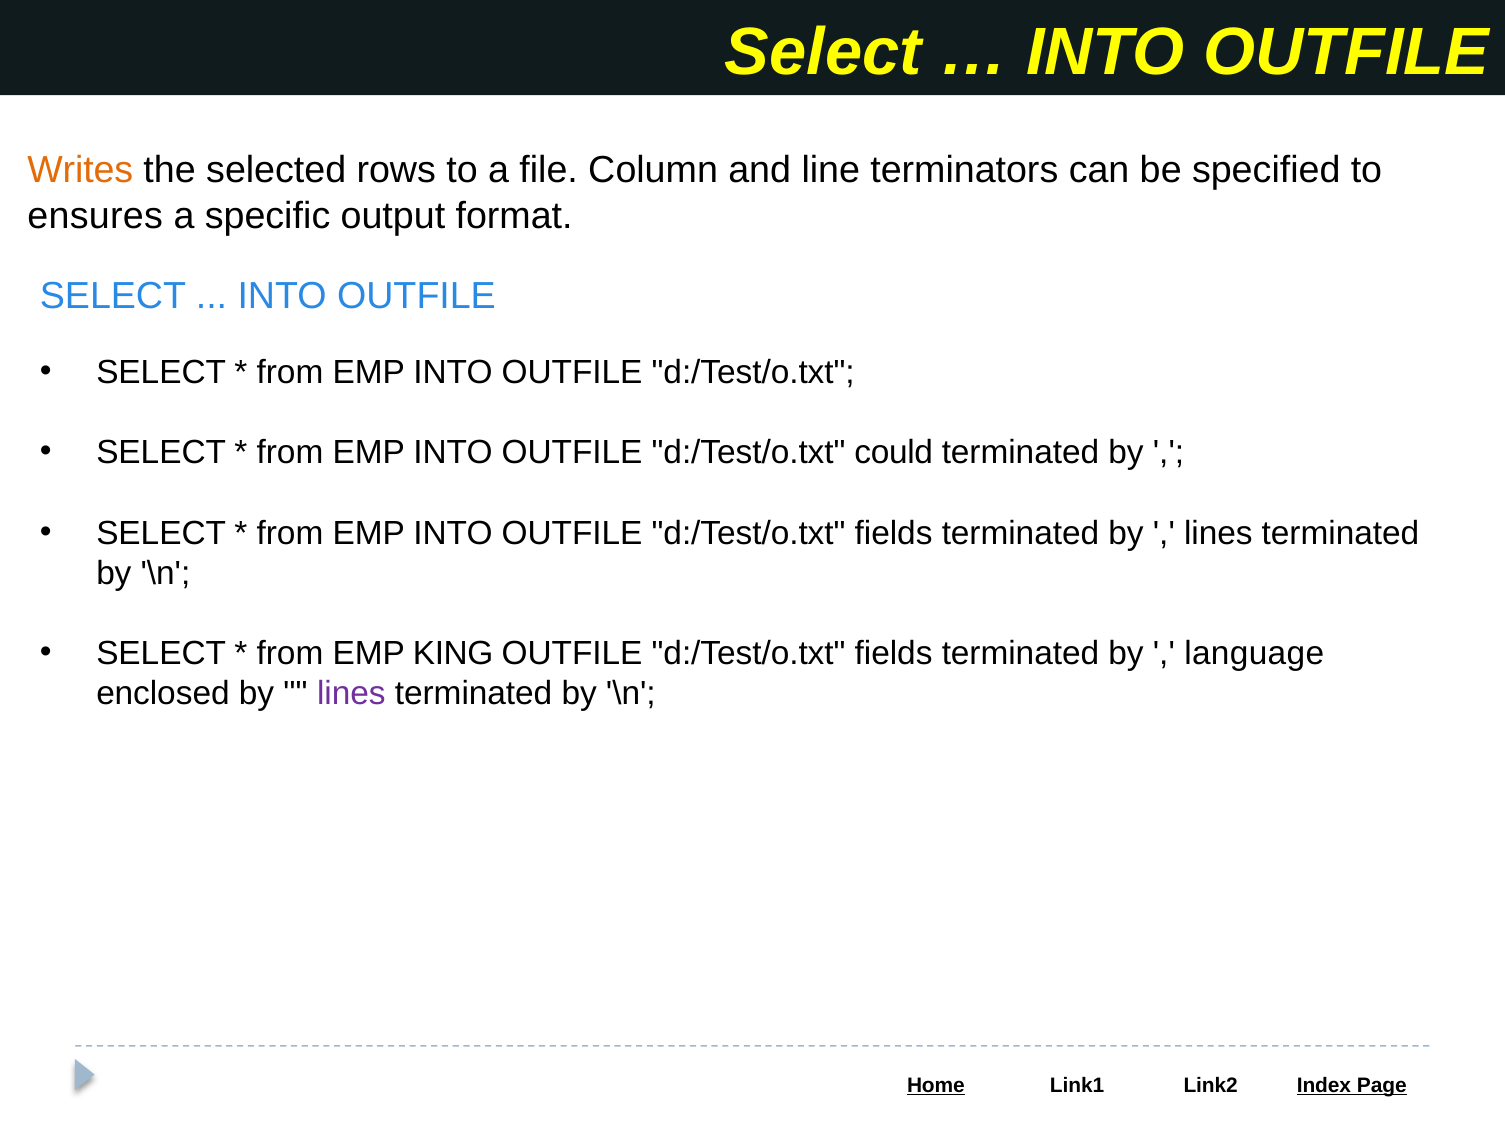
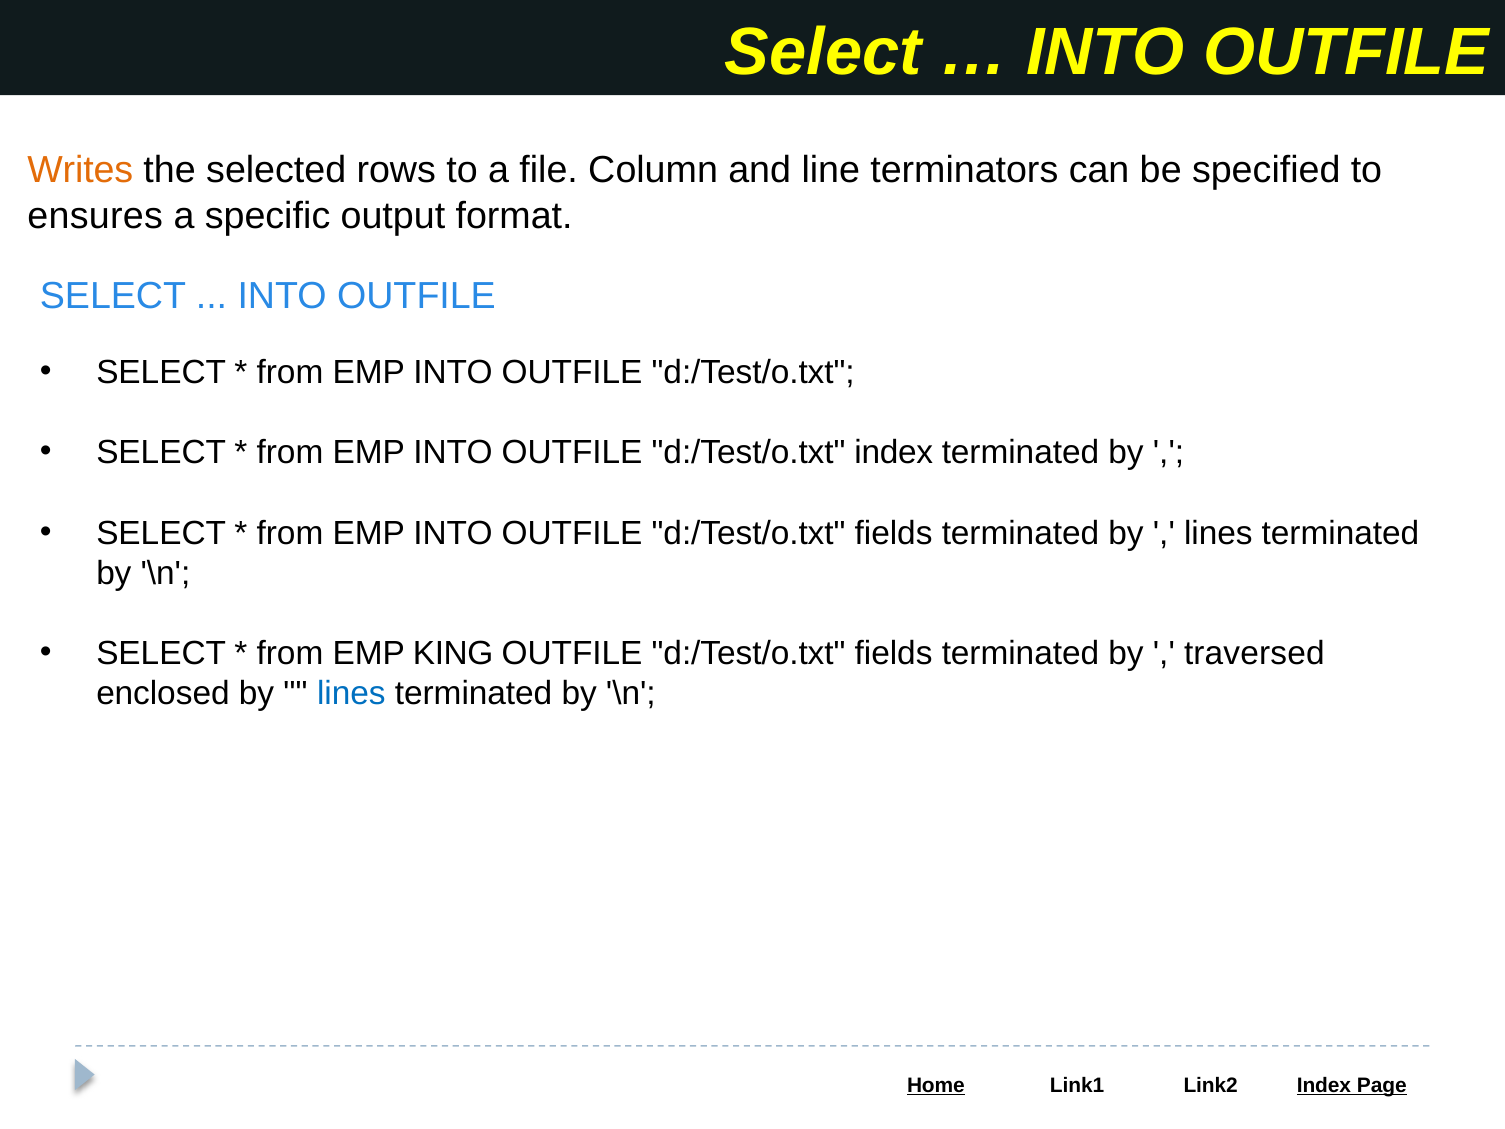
d:/Test/o.txt could: could -> index (894, 453)
language: language -> traversed (1254, 653)
lines colour: purple -> blue (351, 693)
